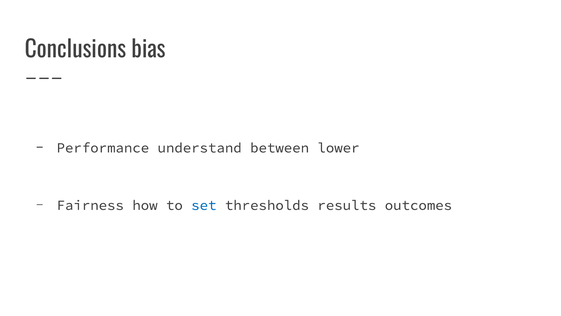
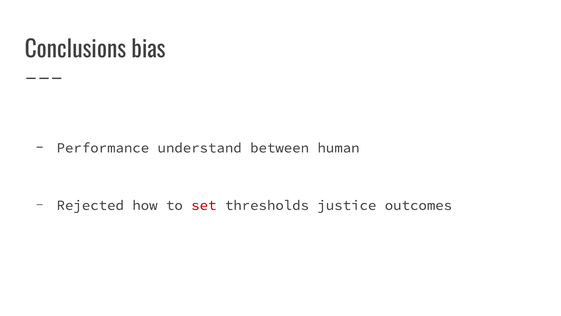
lower: lower -> human (338, 148)
Fairness: Fairness -> Rejected (90, 205)
set colour: blue -> red (204, 205)
results: results -> justice (347, 205)
